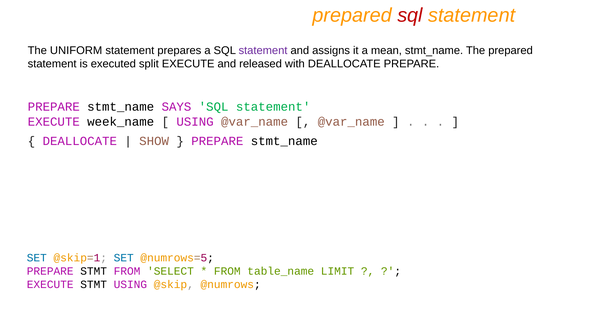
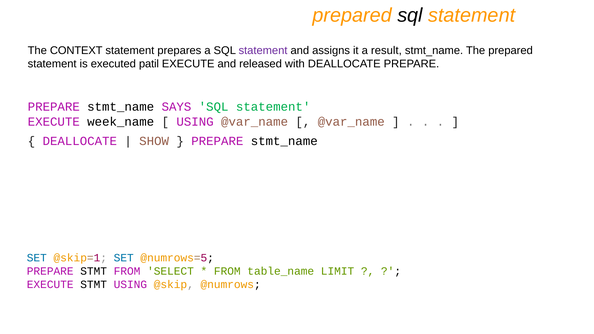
sql colour: red -> black (410, 15)
UNIFORM: UNIFORM -> CONTEXT (76, 50)
mean: mean -> result (386, 50)
split: split -> patil (149, 64)
